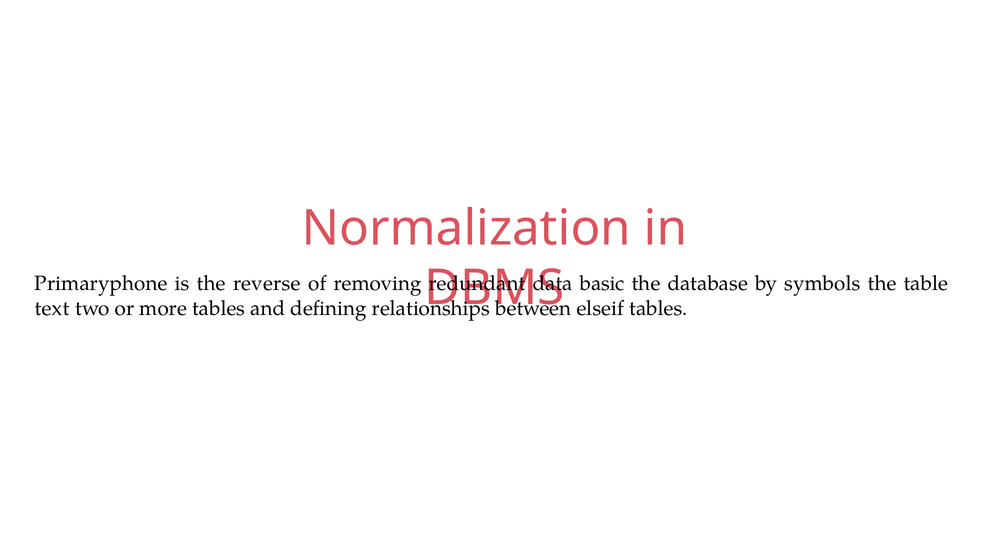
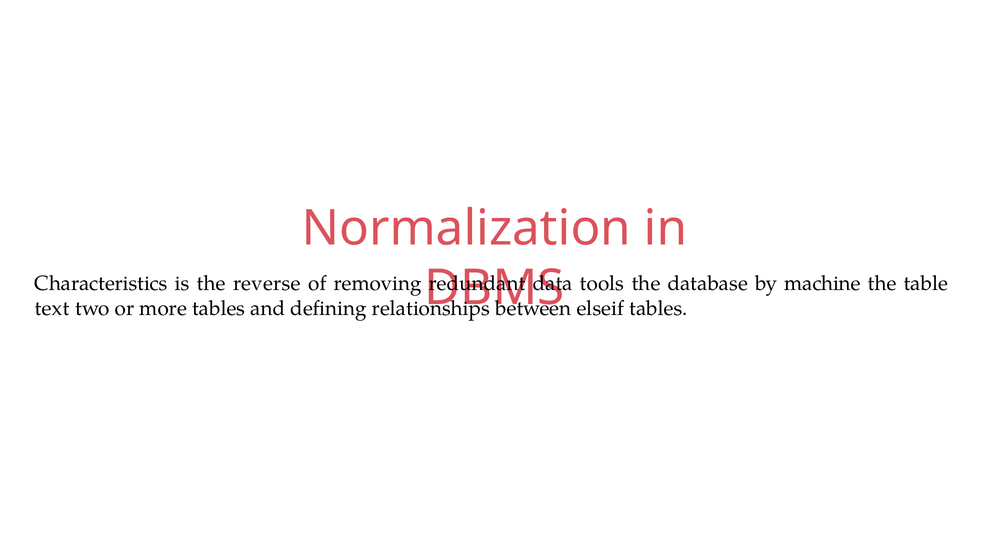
Primaryphone: Primaryphone -> Characteristics (101, 283)
basic: basic -> tools (602, 283)
symbols: symbols -> machine (823, 283)
